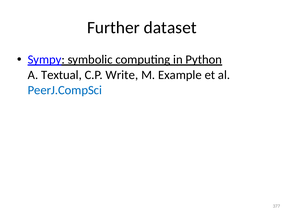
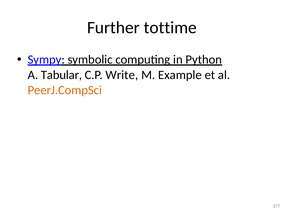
dataset: dataset -> tottime (170, 27)
Textual: Textual -> Tabular (61, 75)
PeerJ.CompSci colour: blue -> orange (65, 90)
